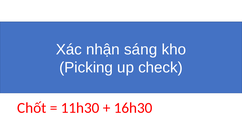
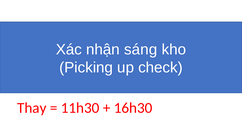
Chốt: Chốt -> Thay (32, 108)
